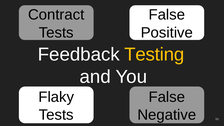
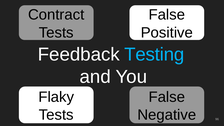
Testing colour: yellow -> light blue (154, 54)
